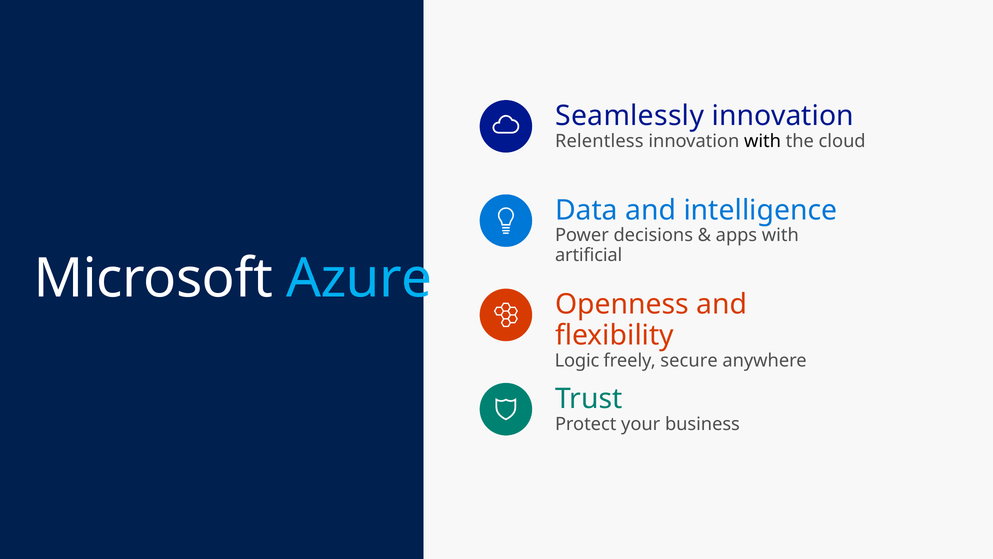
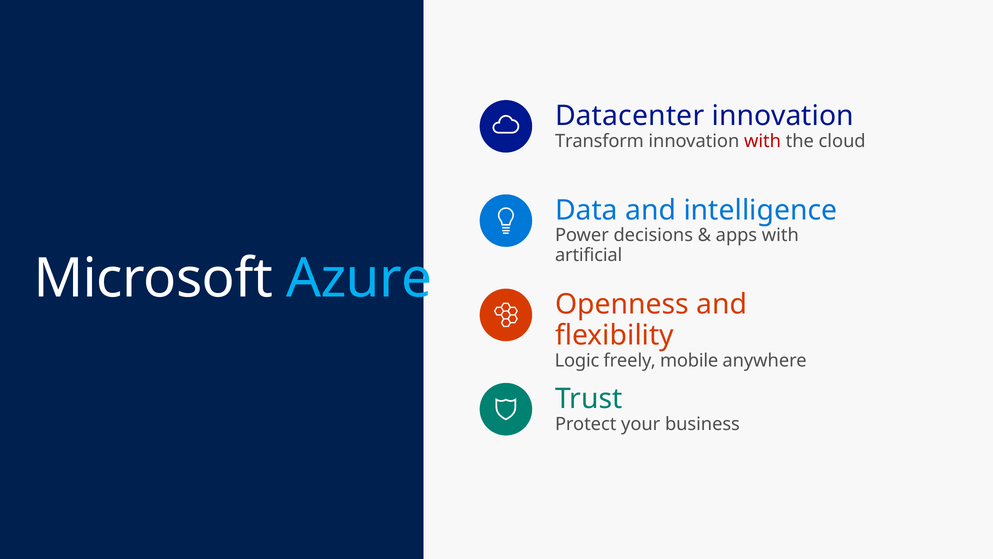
Seamlessly: Seamlessly -> Datacenter (630, 116)
Relentless: Relentless -> Transform (599, 141)
with colour: black -> red (763, 141)
secure: secure -> mobile (689, 360)
